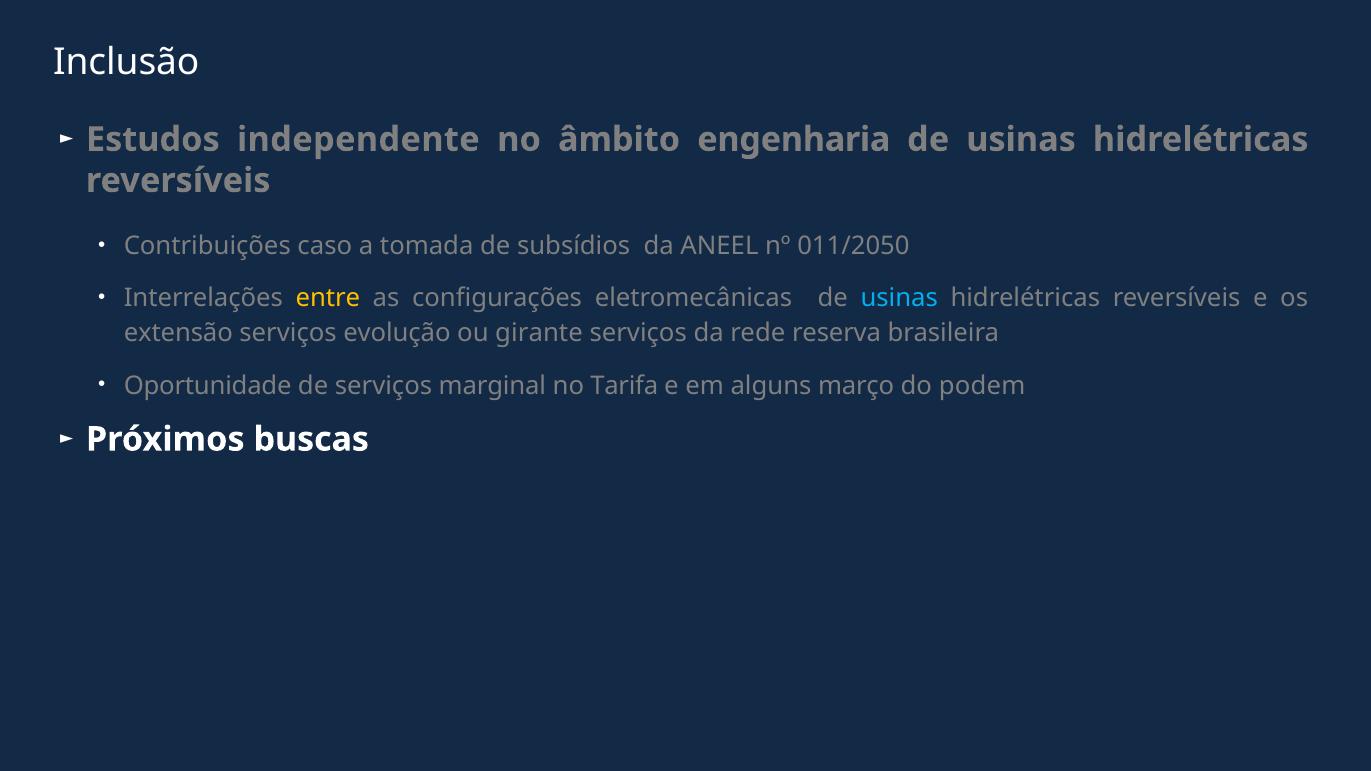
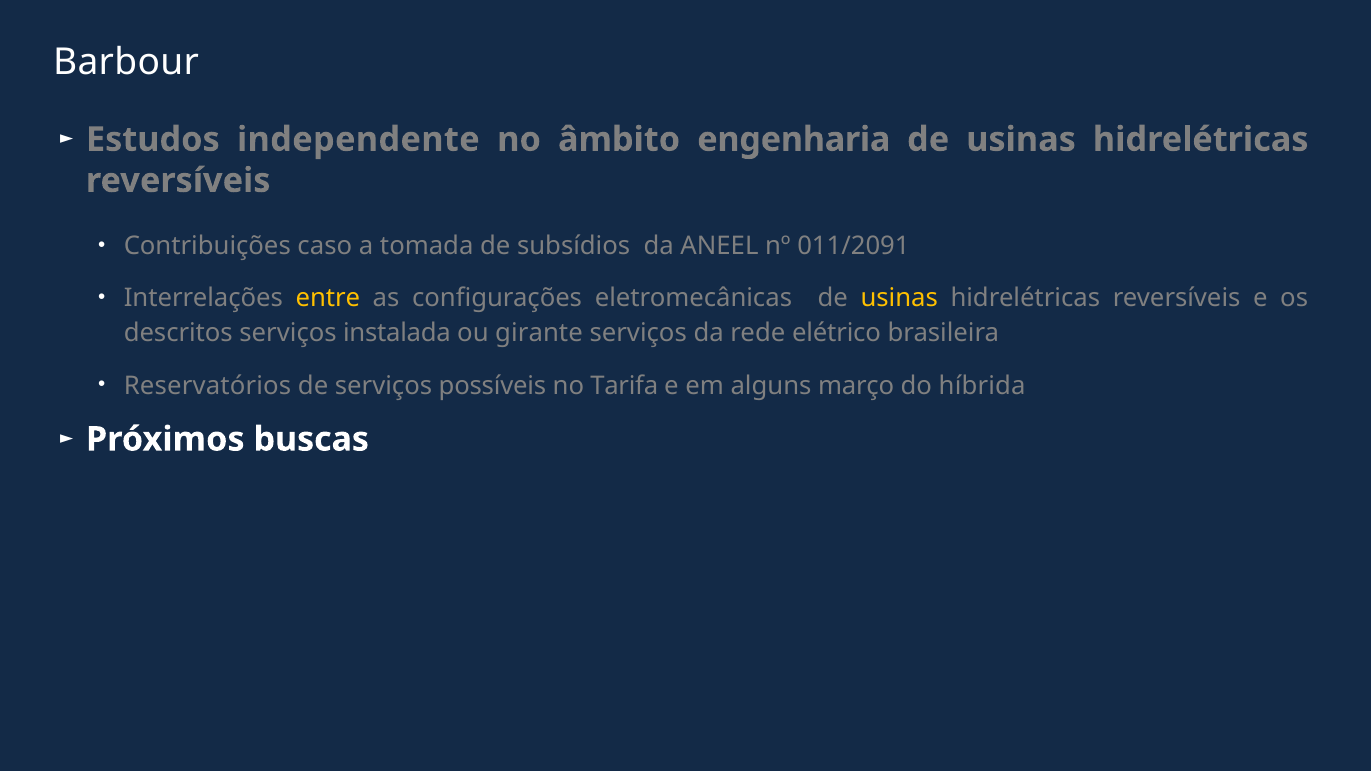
Inclusão: Inclusão -> Barbour (126, 63)
011/2050: 011/2050 -> 011/2091 (853, 246)
usinas colour: light blue -> yellow (899, 298)
extensão: extensão -> descritos (178, 333)
evolução: evolução -> instalada (397, 333)
reserva: reserva -> elétrico (837, 333)
Oportunidade: Oportunidade -> Reservatórios (207, 386)
marginal: marginal -> possíveis (492, 386)
podem: podem -> híbrida (982, 386)
